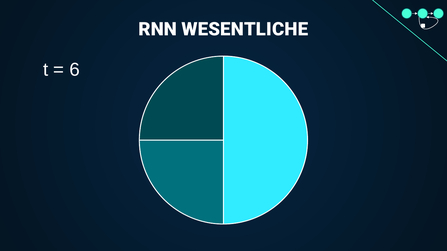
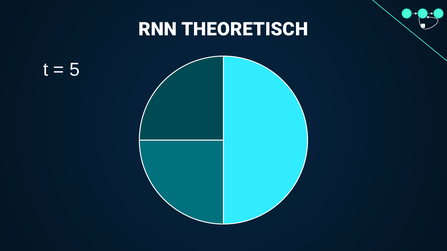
WESENTLICHE: WESENTLICHE -> THEORETISCH (245, 30)
6: 6 -> 5 (75, 70)
